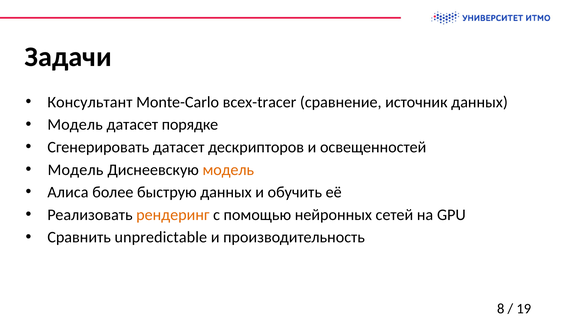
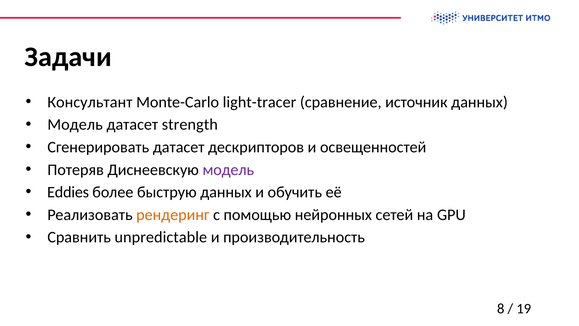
всех-tracer: всех-tracer -> light-tracer (259, 102)
порядке: порядке -> strength (190, 125)
Модель: Модель -> Потеряв (76, 170)
модель colour: orange -> purple (228, 170)
Алиса: Алиса -> Eddies (68, 192)
